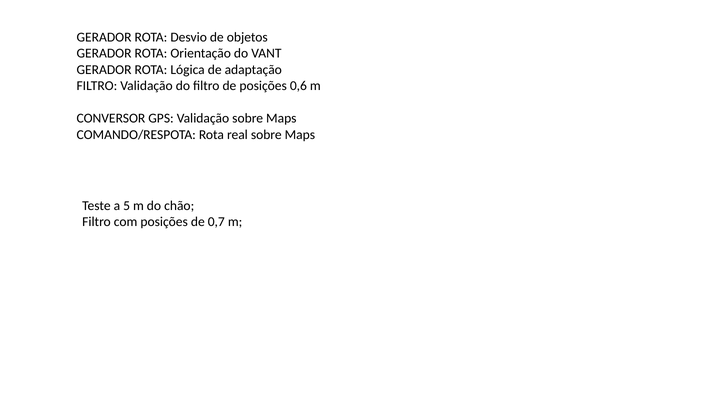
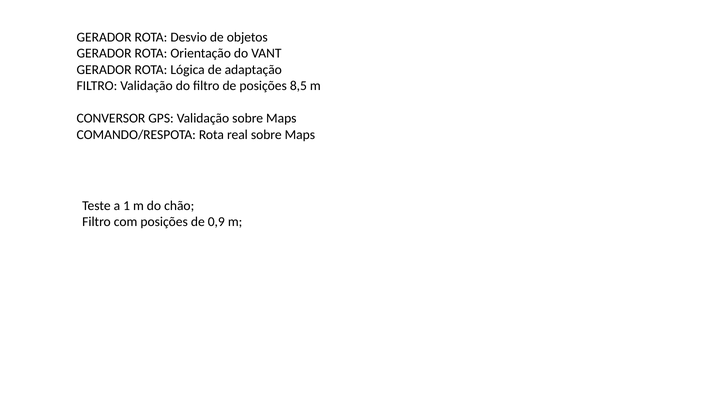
0,6: 0,6 -> 8,5 (298, 86)
5: 5 -> 1 (127, 206)
0,7: 0,7 -> 0,9 (216, 222)
